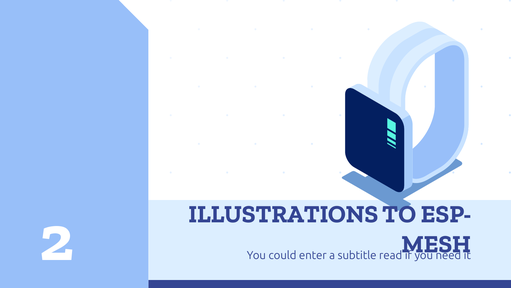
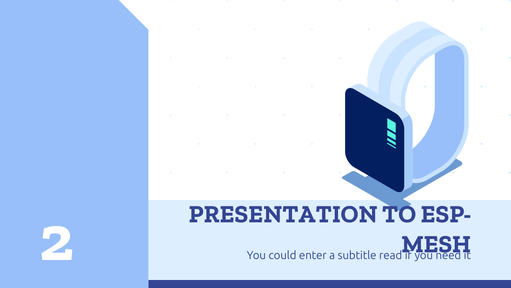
ILLUSTRATIONS: ILLUSTRATIONS -> PRESENTATION (283, 214)
